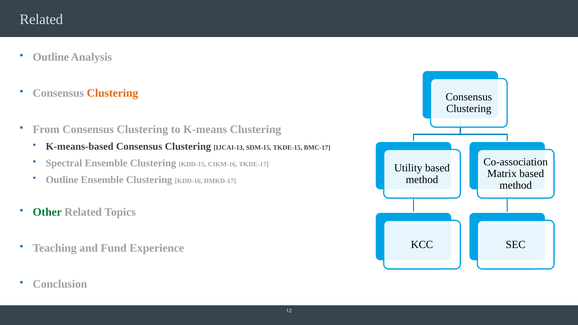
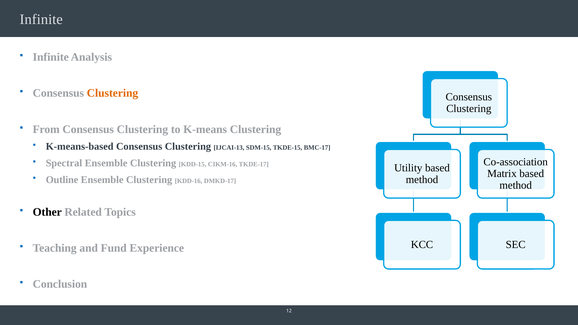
Related: Related -> Infinite (41, 19)
Outline: Outline -> Infinite (51, 57)
Other colour: green -> black (47, 212)
